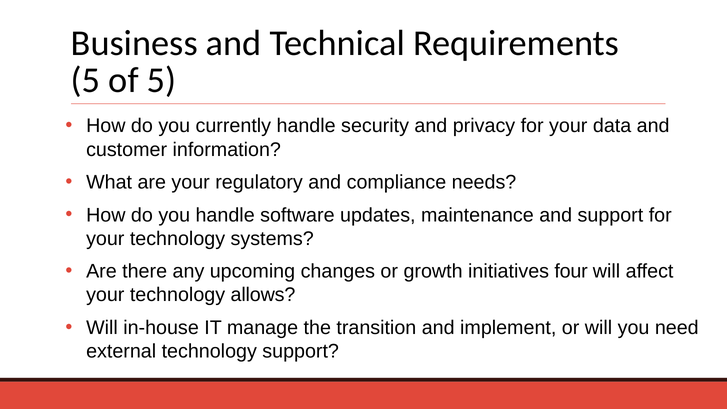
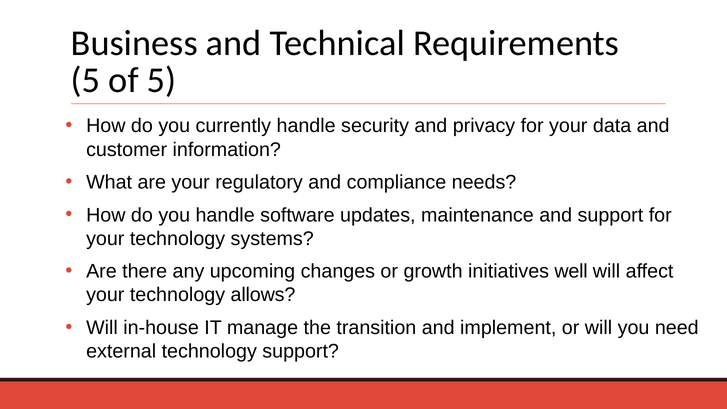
four: four -> well (571, 271)
